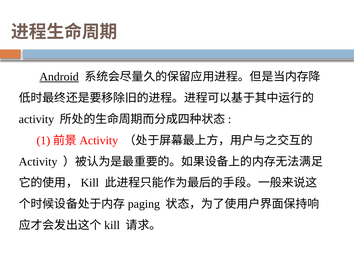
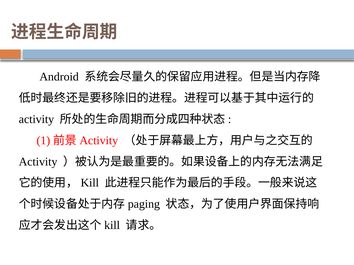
Android underline: present -> none (59, 77)
